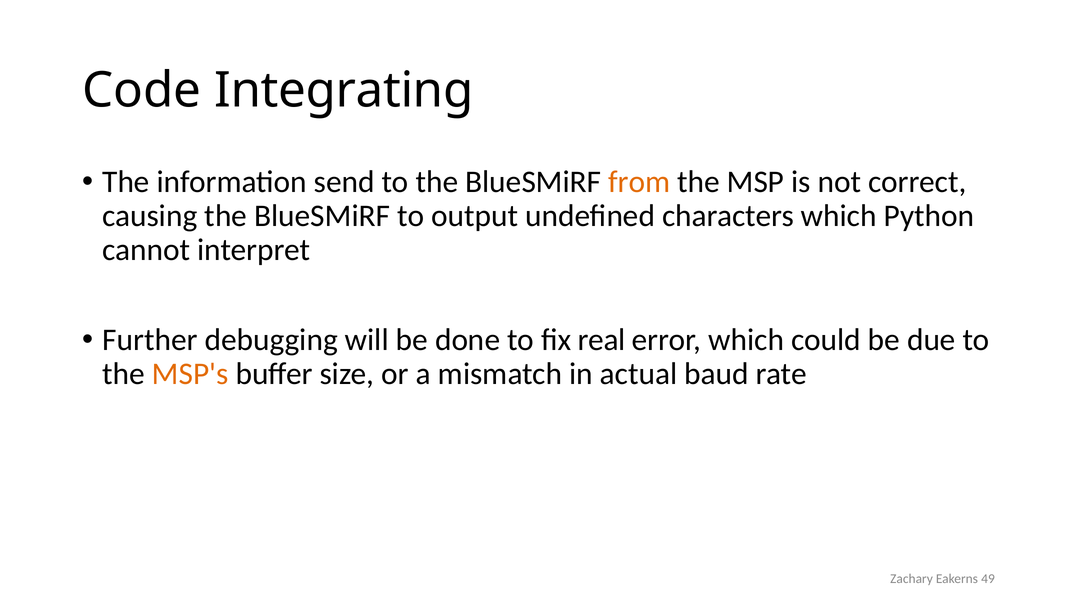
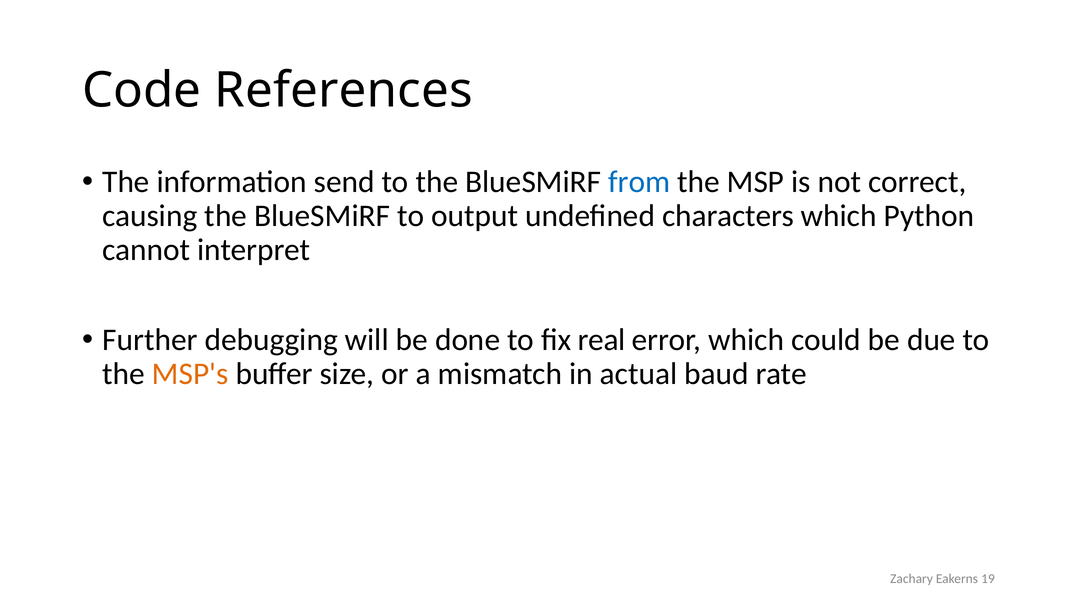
Integrating: Integrating -> References (344, 90)
from colour: orange -> blue (639, 182)
49: 49 -> 19 (988, 578)
